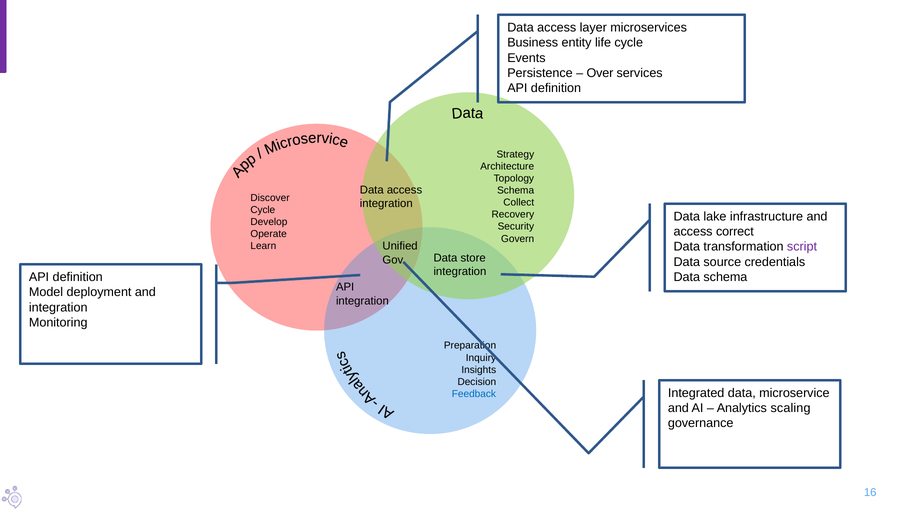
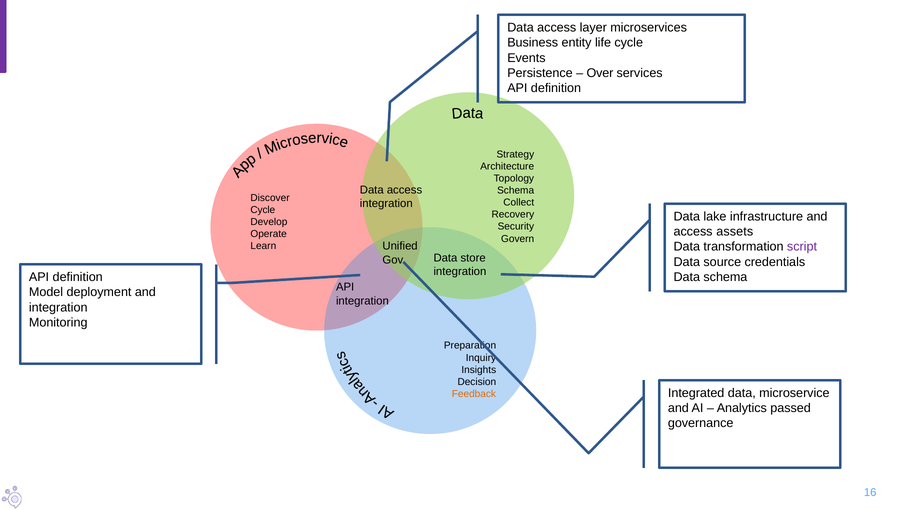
correct: correct -> assets (735, 231)
Feedback colour: blue -> orange (474, 394)
scaling: scaling -> passed (791, 408)
